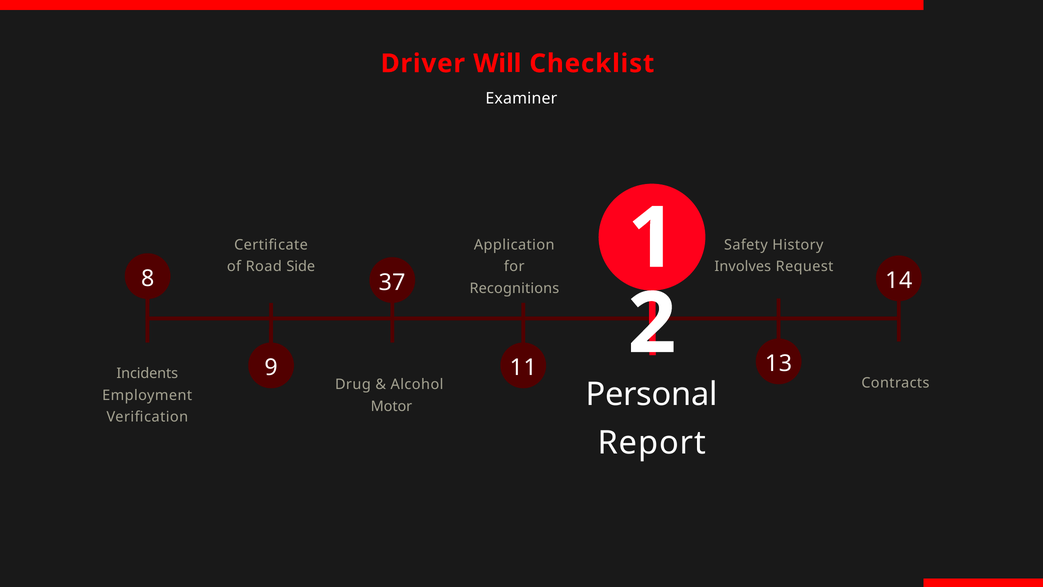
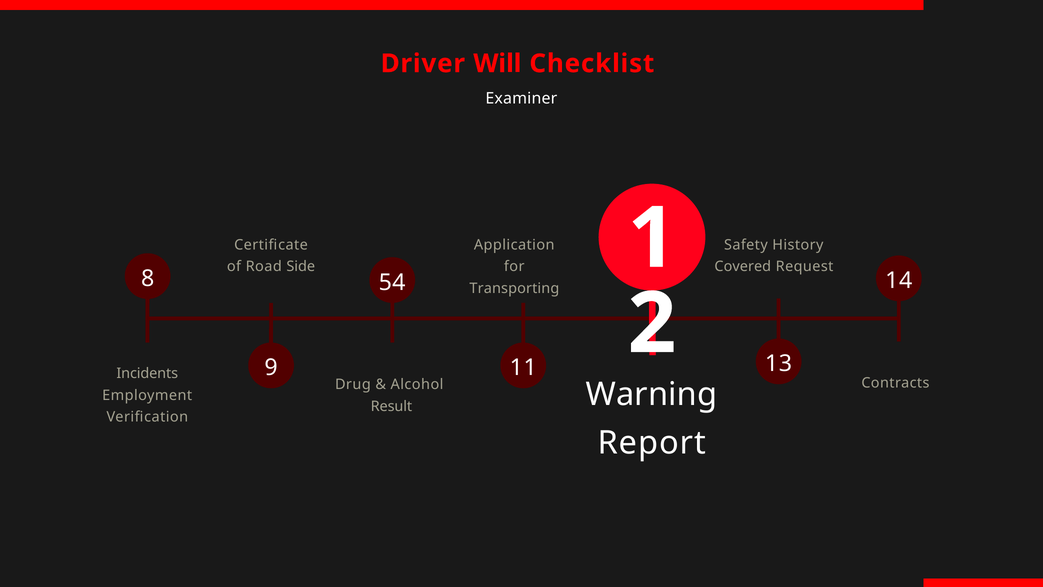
Involves: Involves -> Covered (743, 266)
37: 37 -> 54 (392, 282)
Recognitions: Recognitions -> Transporting (514, 288)
Personal: Personal -> Warning (651, 394)
Motor: Motor -> Result (391, 406)
